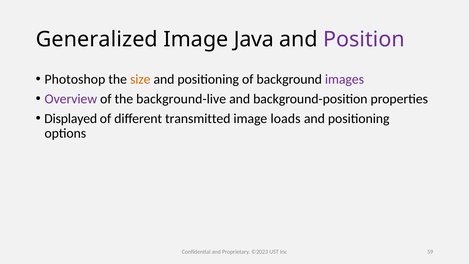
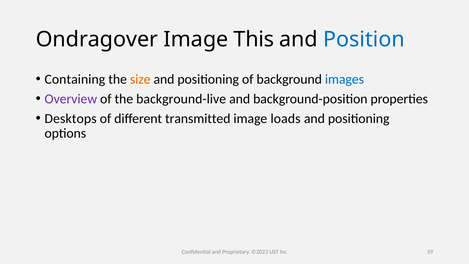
Generalized: Generalized -> Ondragover (97, 39)
Java: Java -> This (254, 39)
Position colour: purple -> blue (364, 39)
Photoshop: Photoshop -> Containing (75, 79)
images colour: purple -> blue (344, 79)
Displayed: Displayed -> Desktops (71, 119)
